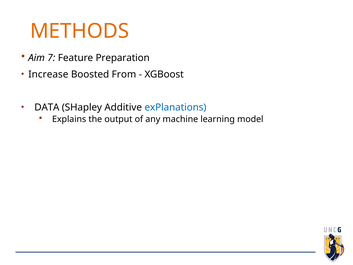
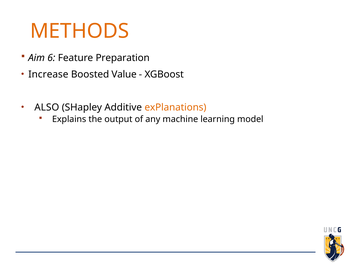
7: 7 -> 6 (51, 58)
From: From -> Value (124, 74)
DATA: DATA -> ALSO (47, 107)
exPlanations colour: blue -> orange (175, 107)
